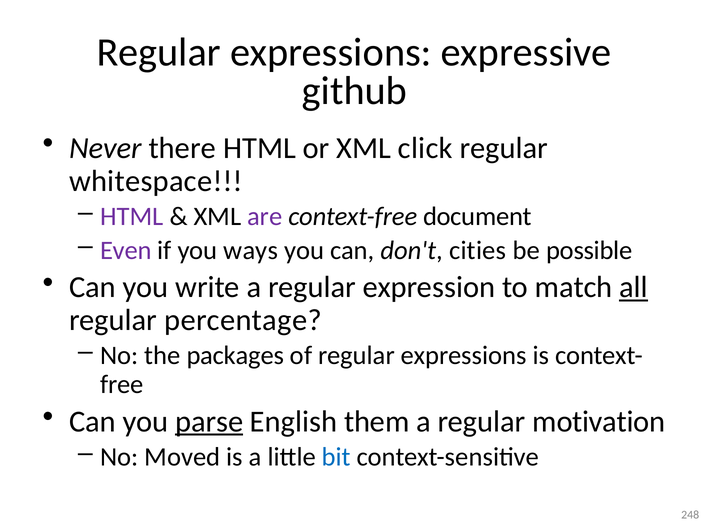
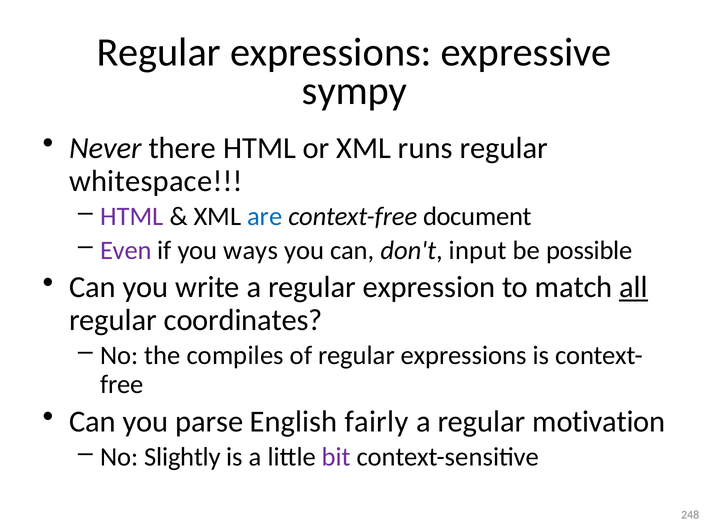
github: github -> sympy (355, 91)
click: click -> runs (425, 148)
are colour: purple -> blue (265, 216)
cities: cities -> input (478, 250)
percentage: percentage -> coordinates (243, 320)
packages: packages -> compiles (235, 355)
parse underline: present -> none (209, 421)
them: them -> fairly (376, 421)
Moved: Moved -> Slightly (182, 457)
bit colour: blue -> purple (336, 457)
